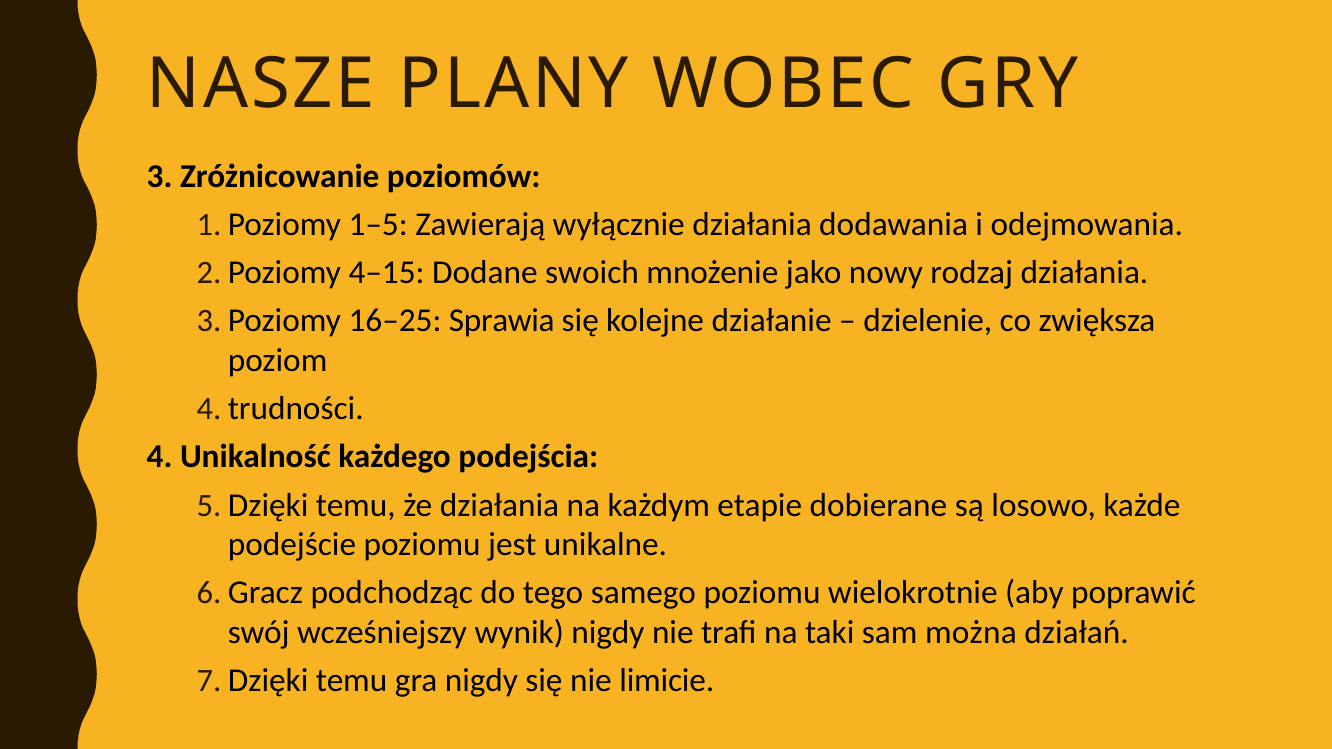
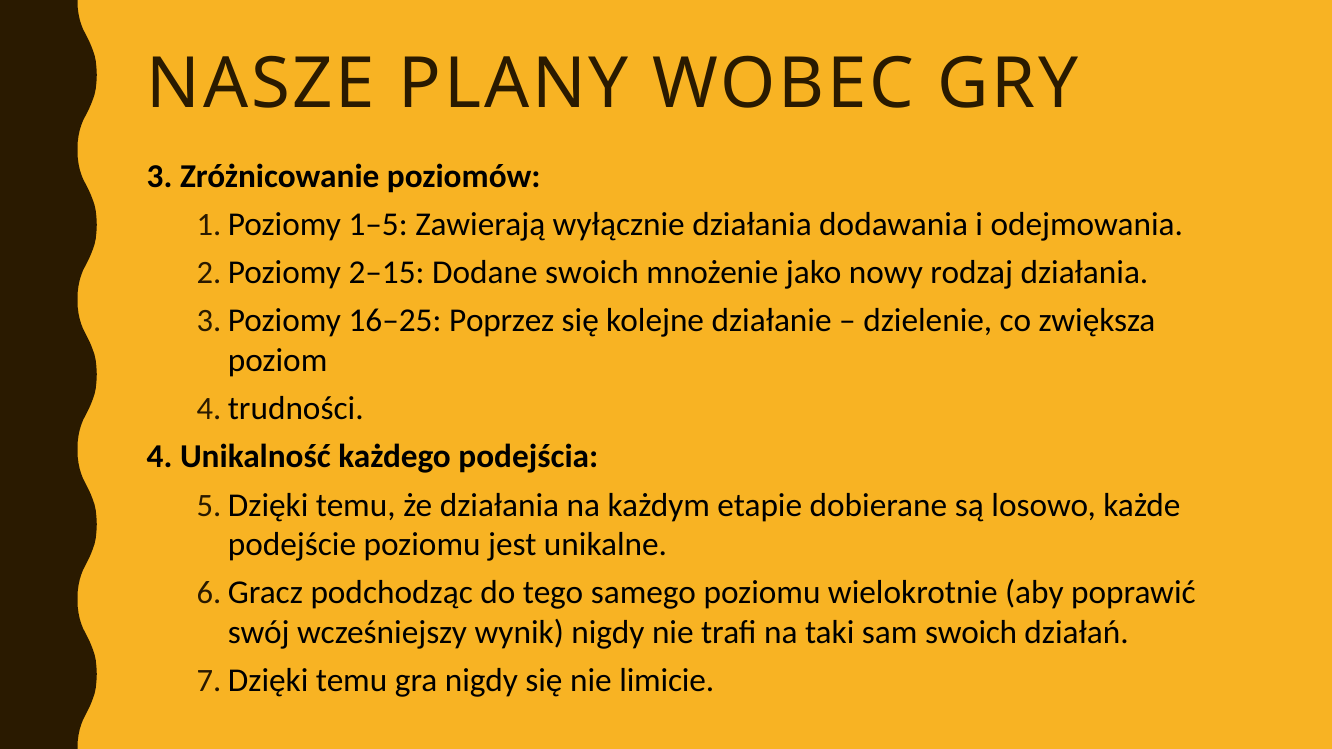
4–15: 4–15 -> 2–15 (387, 273)
Sprawia: Sprawia -> Poprzez (502, 321)
sam można: można -> swoich (971, 633)
